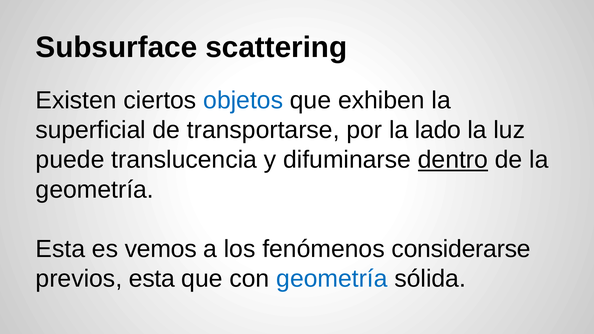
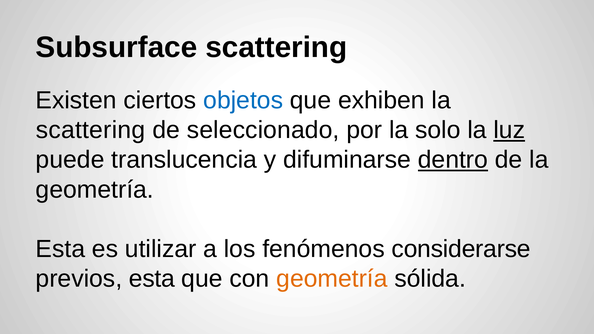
superficial: superficial -> scattering (91, 130)
transportarse: transportarse -> seleccionado (263, 130)
lado: lado -> solo (438, 130)
luz underline: none -> present (509, 130)
vemos: vemos -> utilizar (161, 249)
geometría colour: blue -> orange (332, 279)
